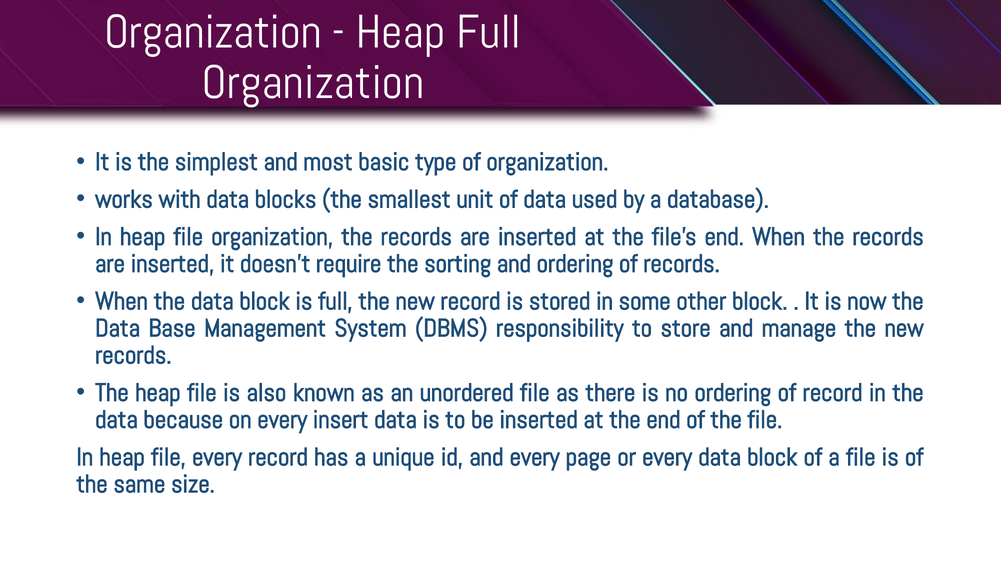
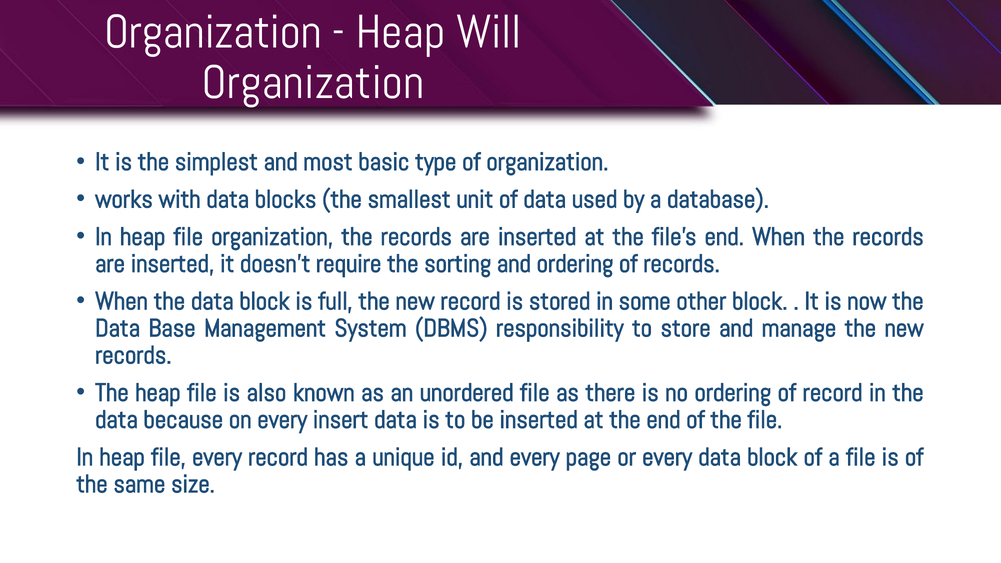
Heap Full: Full -> Will (489, 32)
